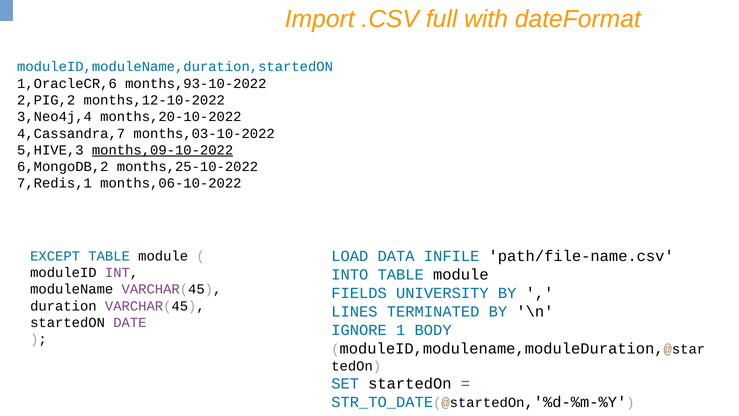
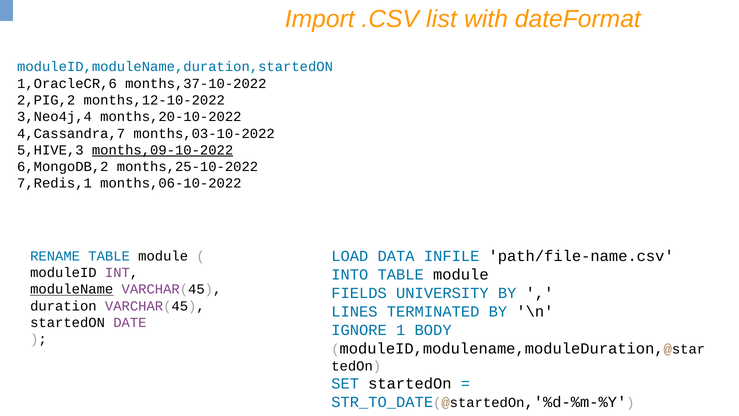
full: full -> list (442, 19)
months,93-10-2022: months,93-10-2022 -> months,37-10-2022 (196, 83)
EXCEPT: EXCEPT -> RENAME (55, 256)
moduleName underline: none -> present (72, 289)
